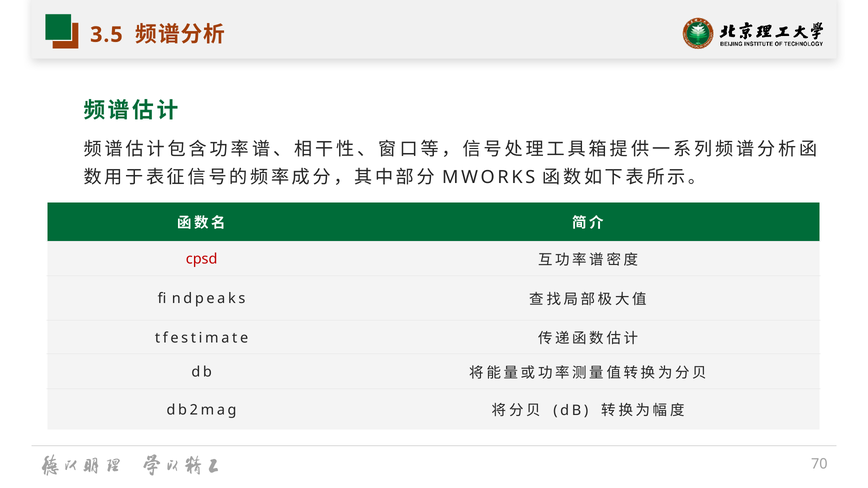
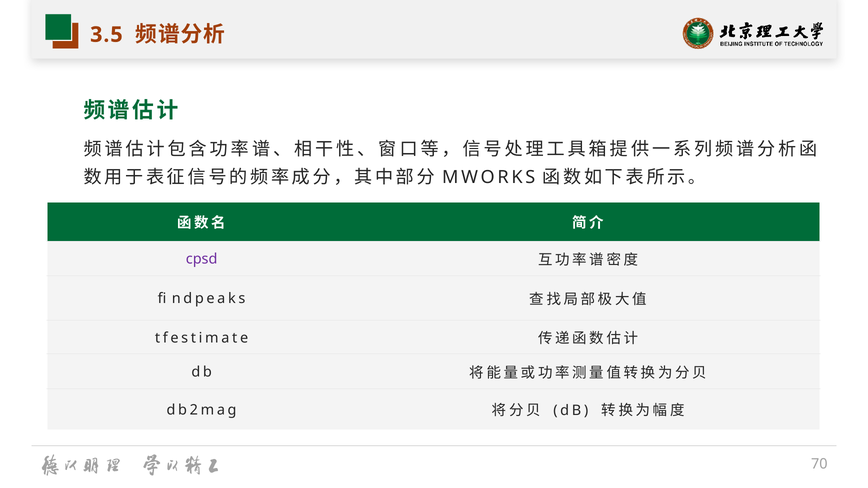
cpsd colour: red -> purple (202, 259)
